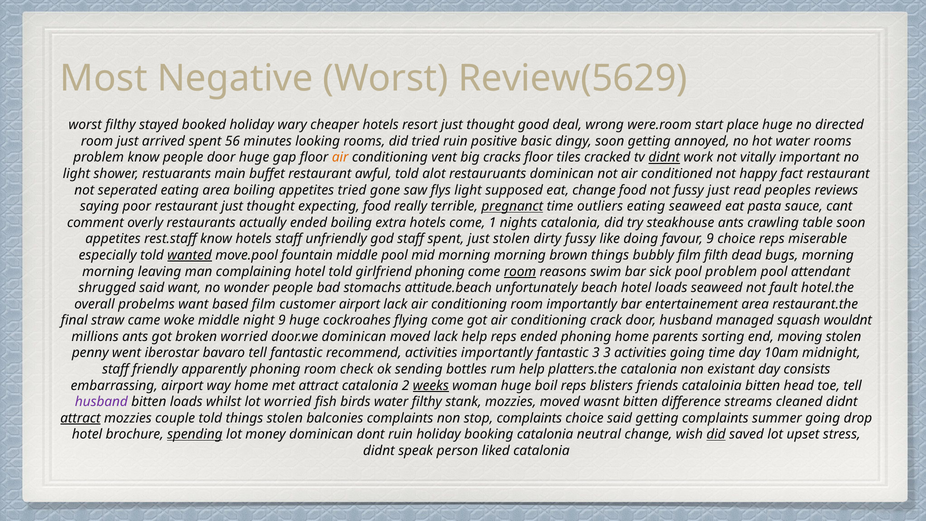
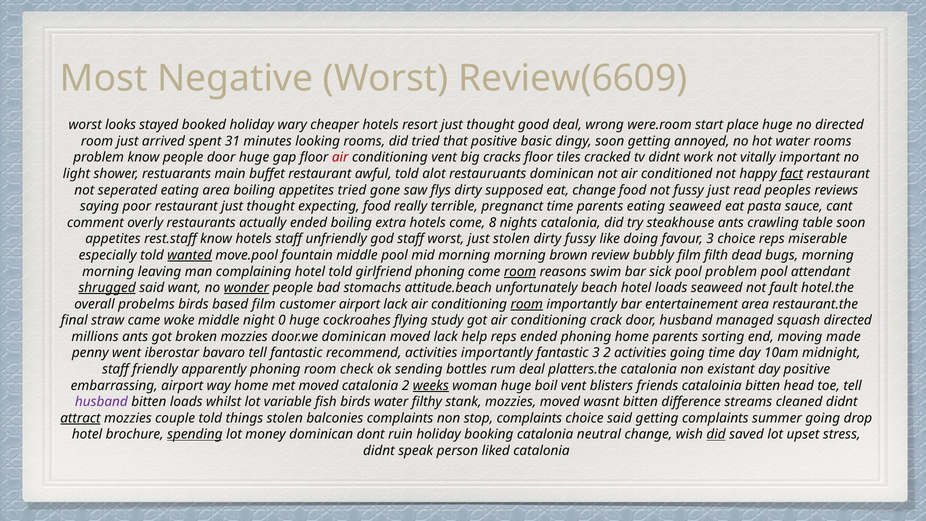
Review(5629: Review(5629 -> Review(6609 (573, 79)
worst filthy: filthy -> looks (121, 125)
56: 56 -> 31 (232, 141)
tried ruin: ruin -> that (455, 141)
air colour: orange -> red (340, 157)
didnt underline: present -> none (664, 157)
fact underline: none -> present (792, 174)
flys light: light -> dirty (468, 190)
pregnanct underline: present -> none (512, 206)
time outliers: outliers -> parents (600, 206)
1: 1 -> 8 (493, 223)
staff spent: spent -> worst (446, 239)
favour 9: 9 -> 3 (710, 239)
brown things: things -> review (610, 255)
shrugged underline: none -> present (107, 288)
wonder underline: none -> present (246, 288)
probelms want: want -> birds (193, 304)
room underline: none -> present (527, 304)
night 9: 9 -> 0 (282, 320)
flying come: come -> study (447, 320)
squash wouldnt: wouldnt -> directed (848, 320)
broken worried: worried -> mozzies (244, 337)
moving stolen: stolen -> made (843, 337)
3 3: 3 -> 2 (607, 353)
rum help: help -> deal (532, 369)
day consists: consists -> positive (807, 369)
met attract: attract -> moved (319, 385)
boil reps: reps -> vent (573, 385)
lot worried: worried -> variable (288, 402)
